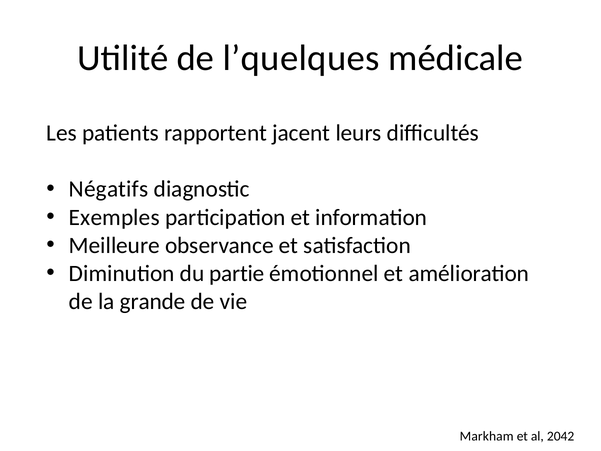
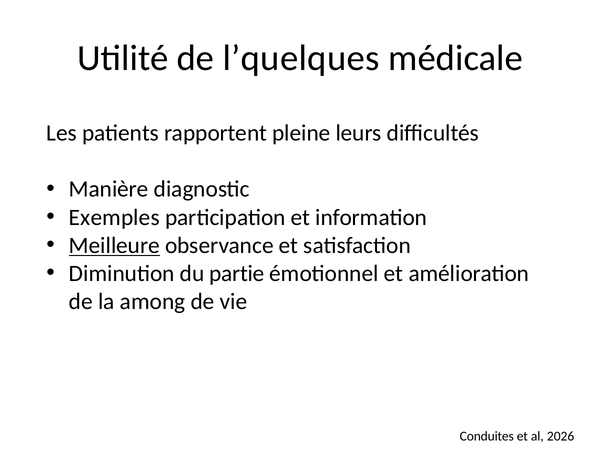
jacent: jacent -> pleine (301, 133)
Négatifs: Négatifs -> Manière (109, 189)
Meilleure underline: none -> present (114, 245)
grande: grande -> among (153, 301)
Markham: Markham -> Conduites (487, 436)
2042: 2042 -> 2026 (561, 436)
